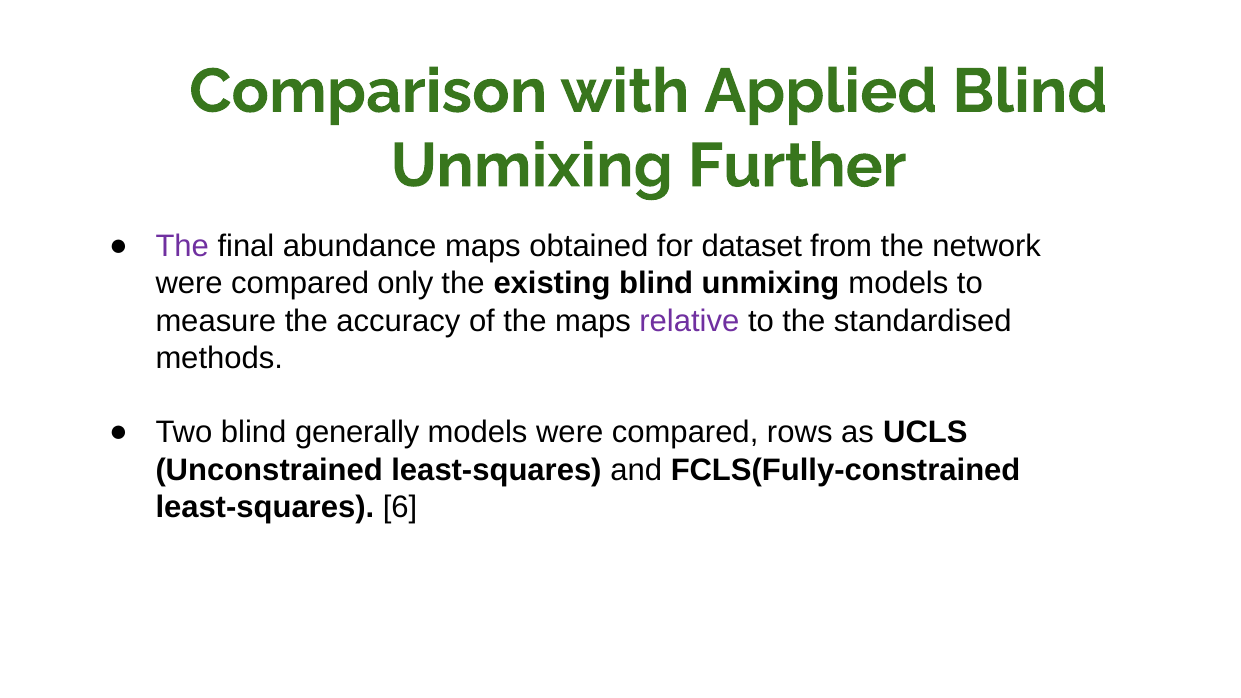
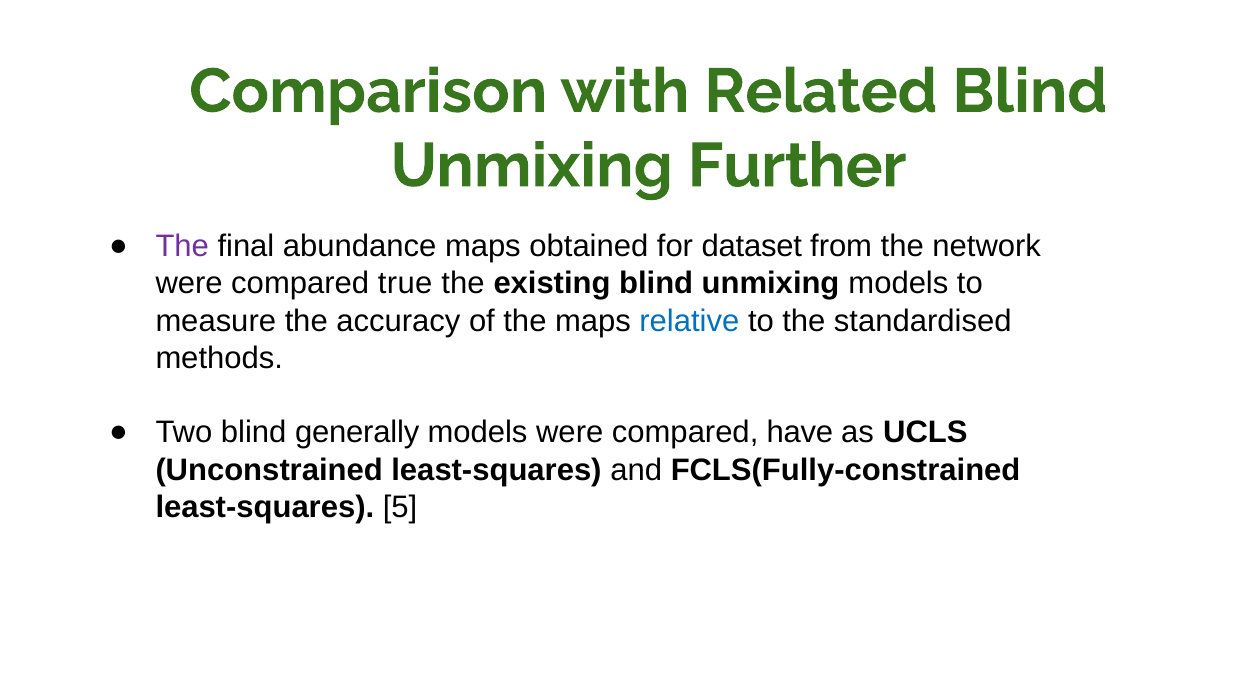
Applied: Applied -> Related (821, 92)
only: only -> true (405, 284)
relative colour: purple -> blue (689, 321)
rows: rows -> have (800, 433)
6: 6 -> 5 (400, 507)
